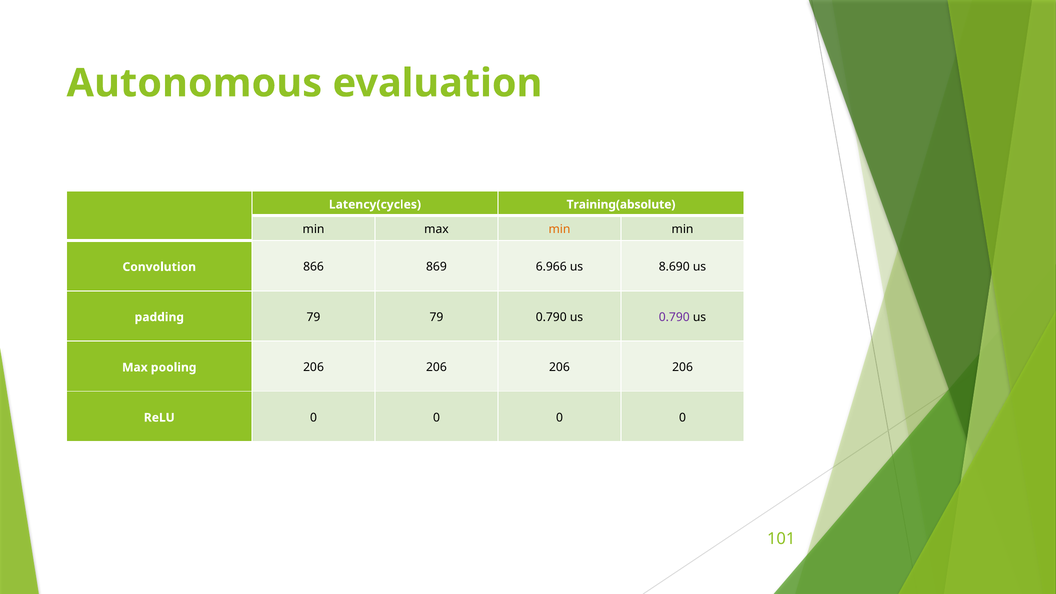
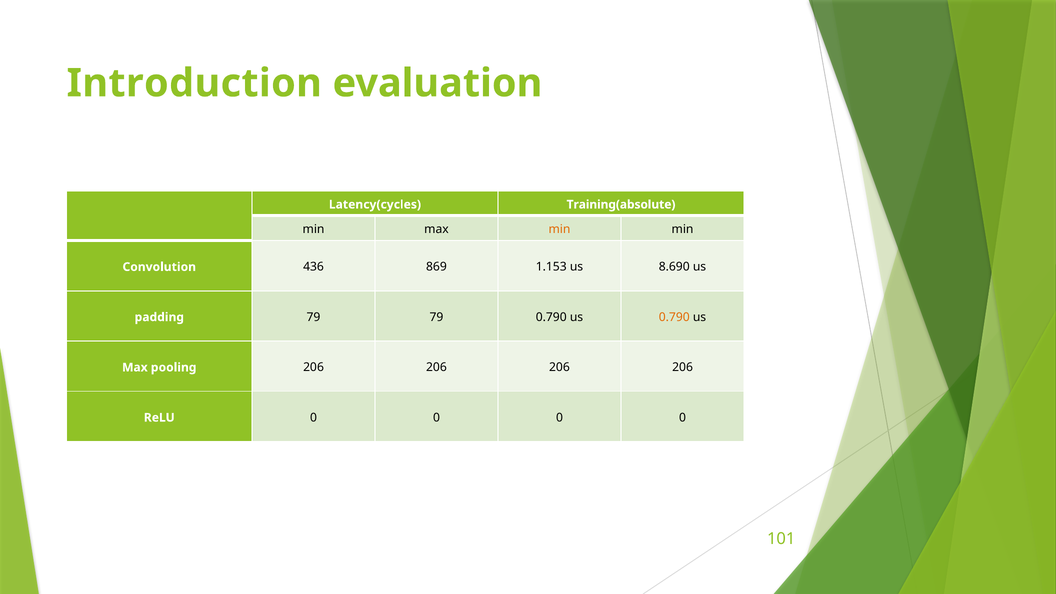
Autonomous: Autonomous -> Introduction (194, 83)
866: 866 -> 436 (314, 267)
6.966: 6.966 -> 1.153 (551, 267)
0.790 colour: purple -> orange (674, 317)
